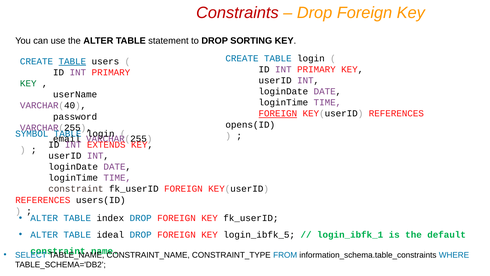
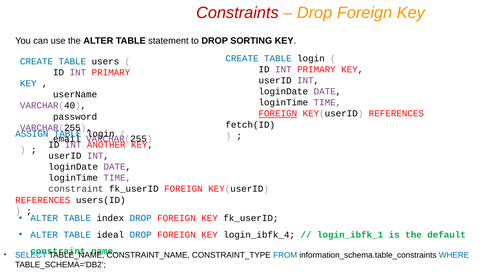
TABLE underline: present -> none (72, 61)
KEY colour: green -> blue (28, 83)
opens(ID: opens(ID -> fetch(ID (250, 124)
SYMBOL: SYMBOL -> ASSIGN (32, 134)
EXTENDS: EXTENDS -> ANOTHER (106, 145)
login_ibfk_5: login_ibfk_5 -> login_ibfk_4 (259, 234)
